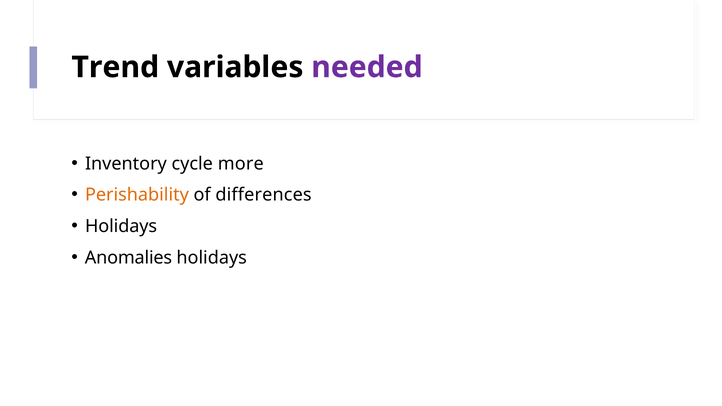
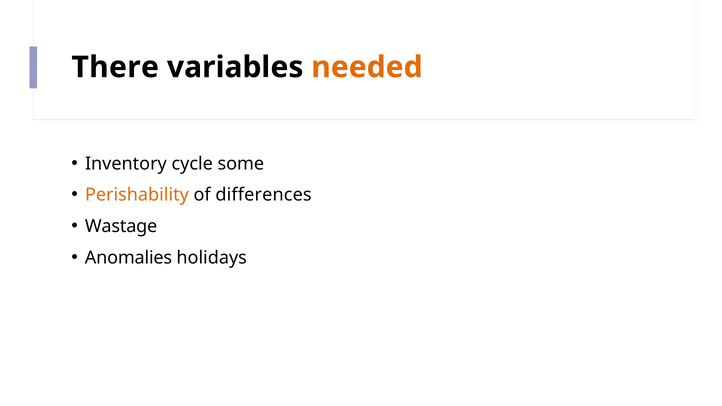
Trend: Trend -> There (115, 67)
needed colour: purple -> orange (367, 67)
more: more -> some (241, 164)
Holidays: Holidays -> Wastage (121, 226)
